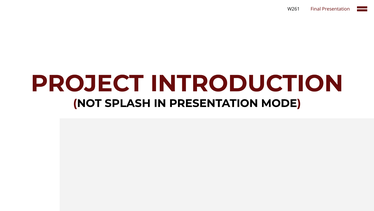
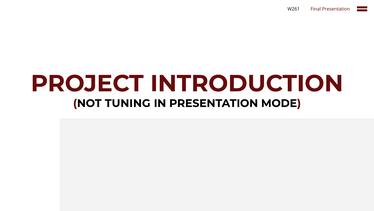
SPLASH: SPLASH -> TUNING (128, 103)
